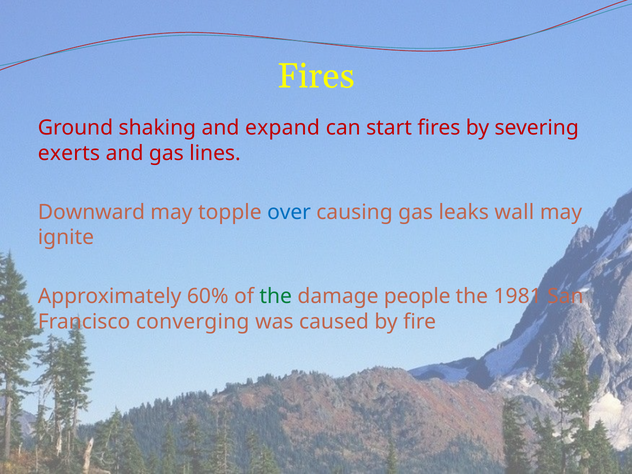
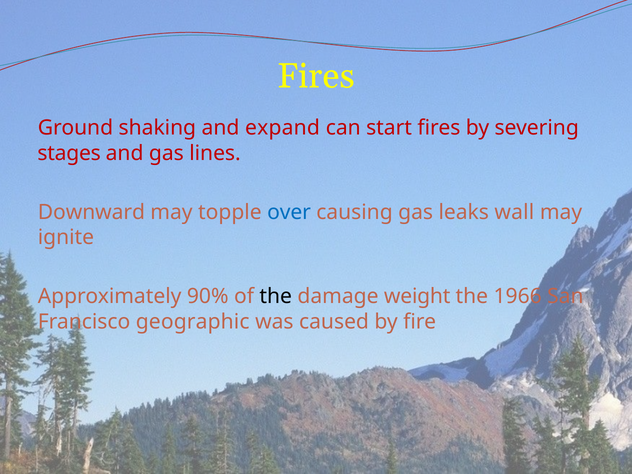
exerts: exerts -> stages (69, 153)
60%: 60% -> 90% (208, 296)
the colour: green -> black (276, 296)
people: people -> weight (417, 296)
1981: 1981 -> 1966 (518, 296)
converging: converging -> geographic (193, 322)
